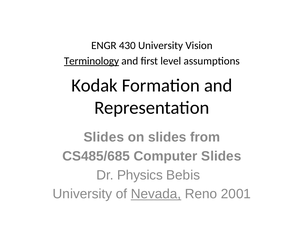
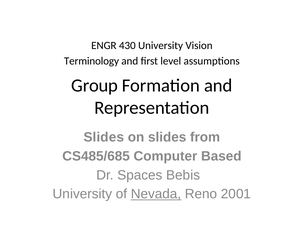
Terminology underline: present -> none (91, 61)
Kodak: Kodak -> Group (95, 85)
Computer Slides: Slides -> Based (221, 156)
Physics: Physics -> Spaces (140, 175)
